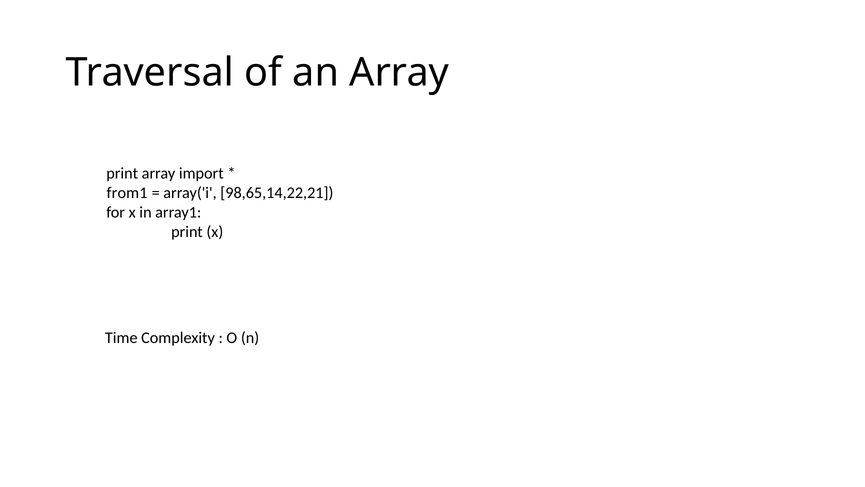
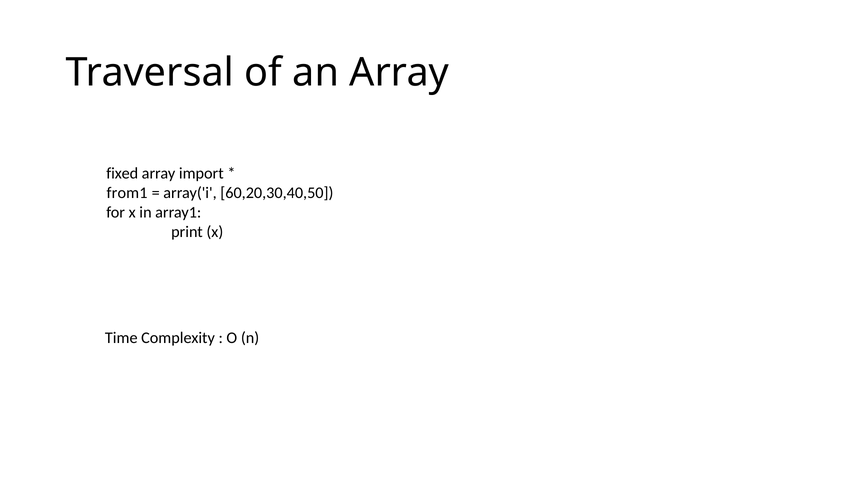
print: print -> fixed (122, 173)
98,65,14,22,21: 98,65,14,22,21 -> 60,20,30,40,50 (277, 193)
